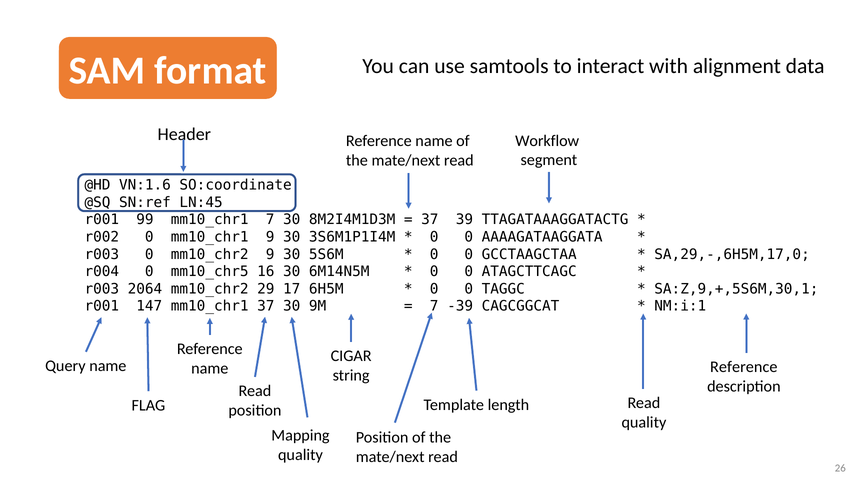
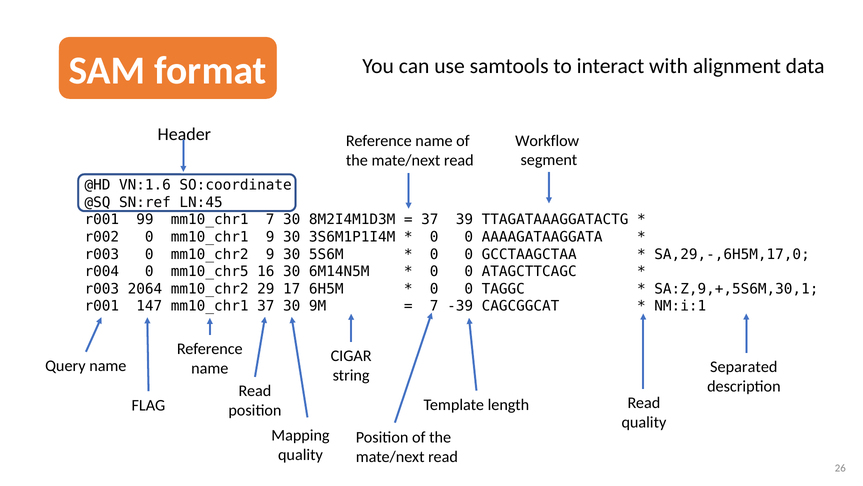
Reference: Reference -> Separated (744, 367)
